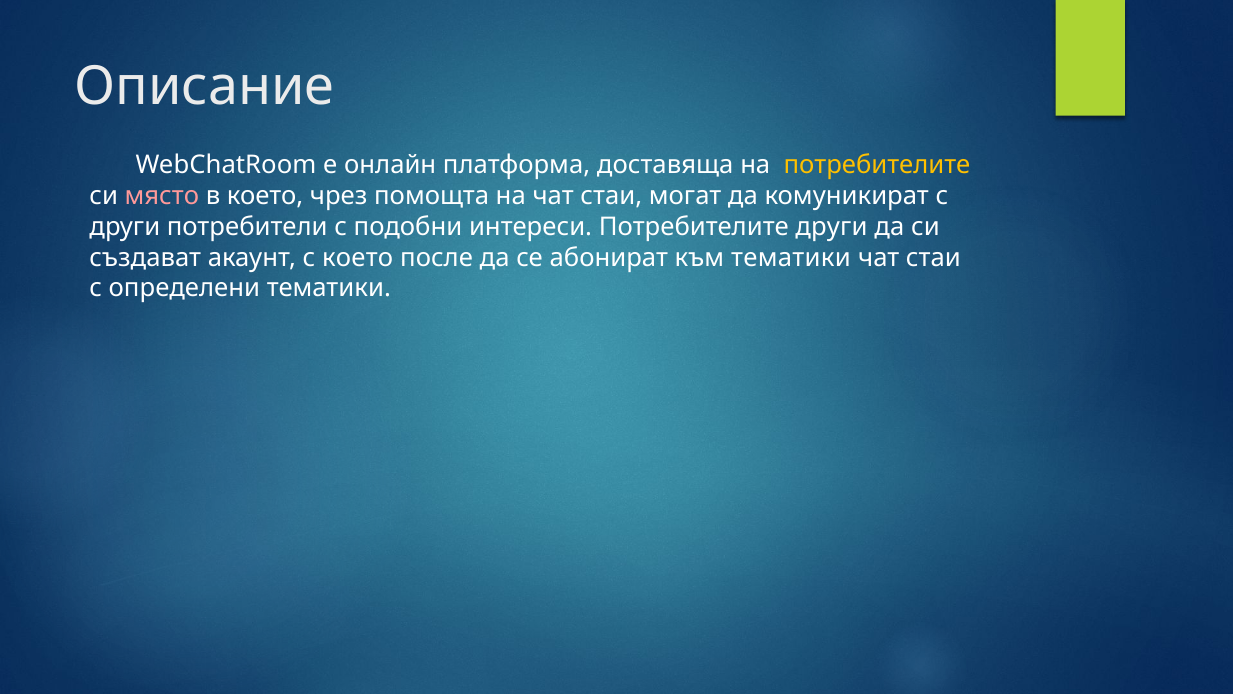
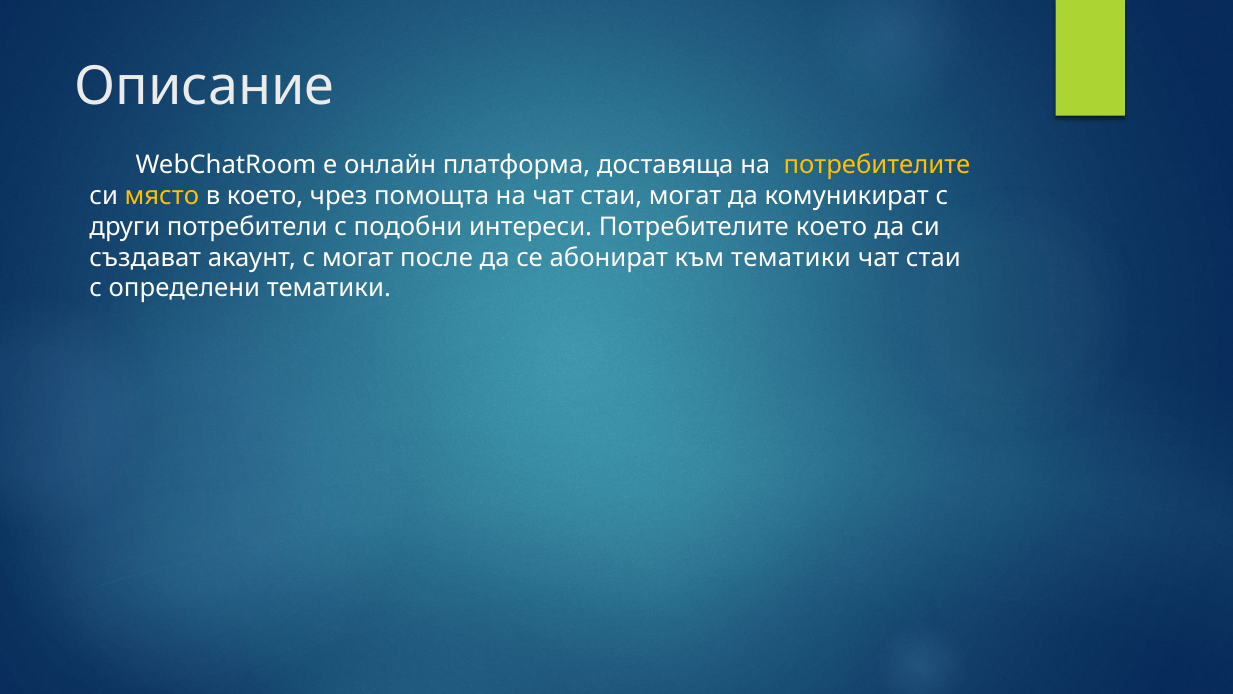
място colour: pink -> yellow (162, 196)
Потребителите други: други -> което (831, 227)
с което: което -> могат (358, 257)
